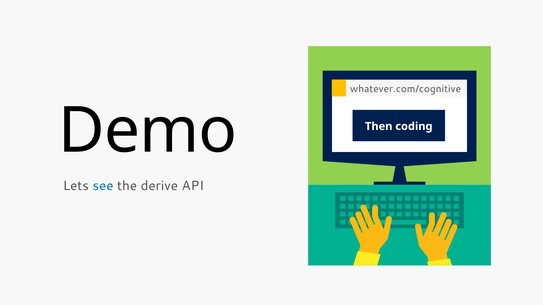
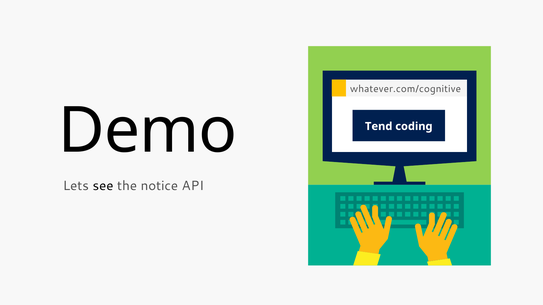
Then: Then -> Tend (379, 126)
see colour: blue -> black (103, 186)
derive: derive -> notice (159, 186)
